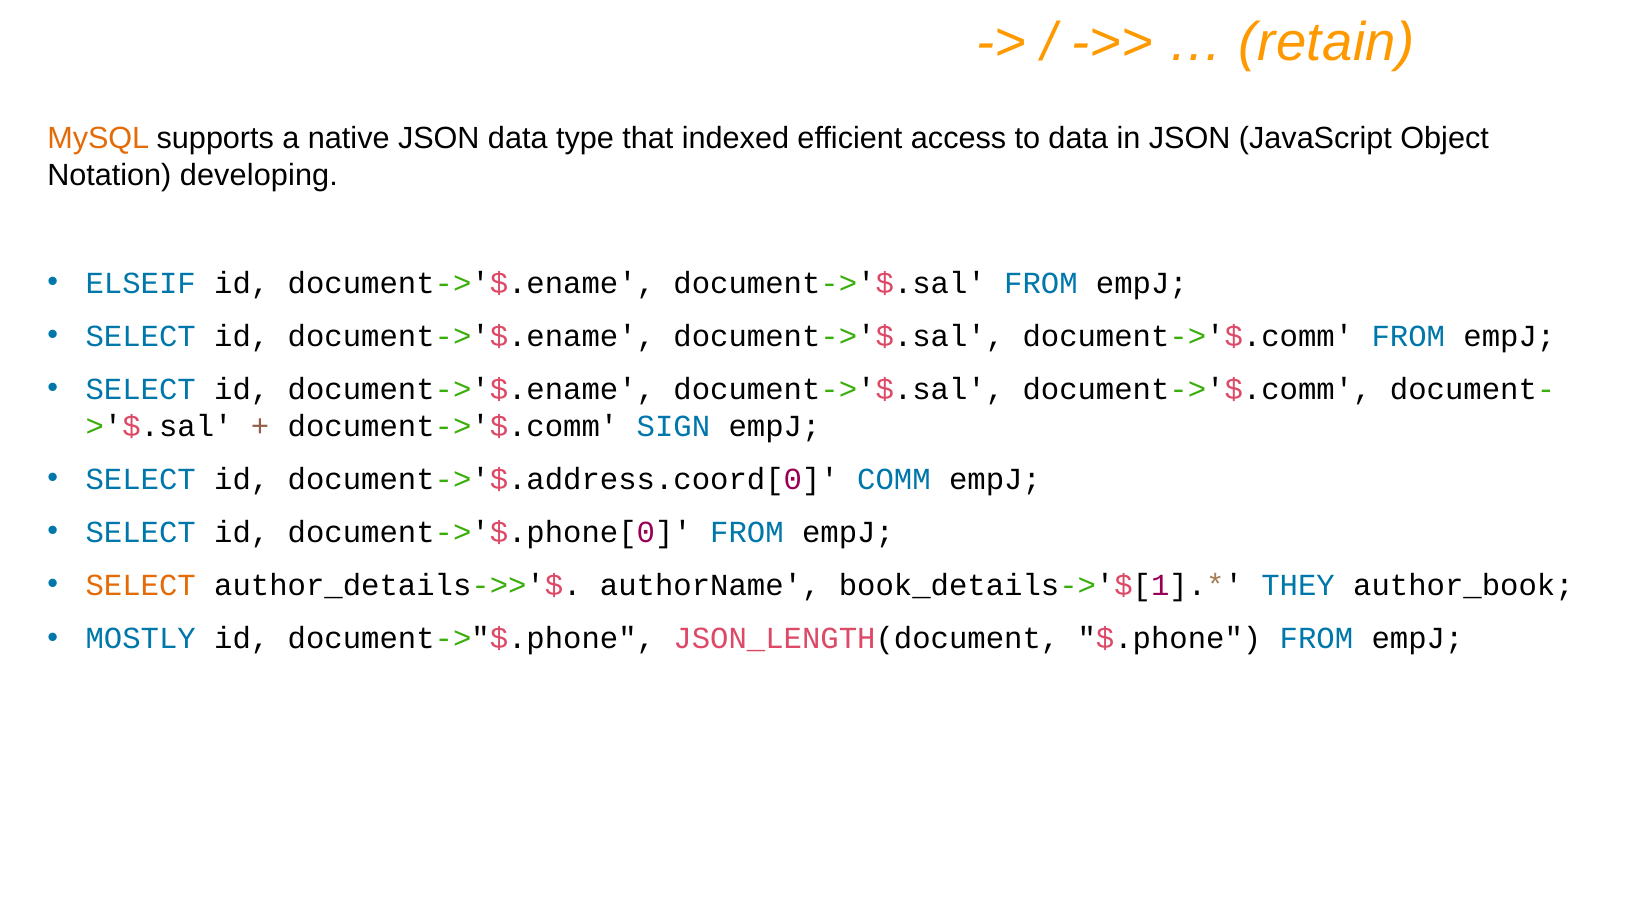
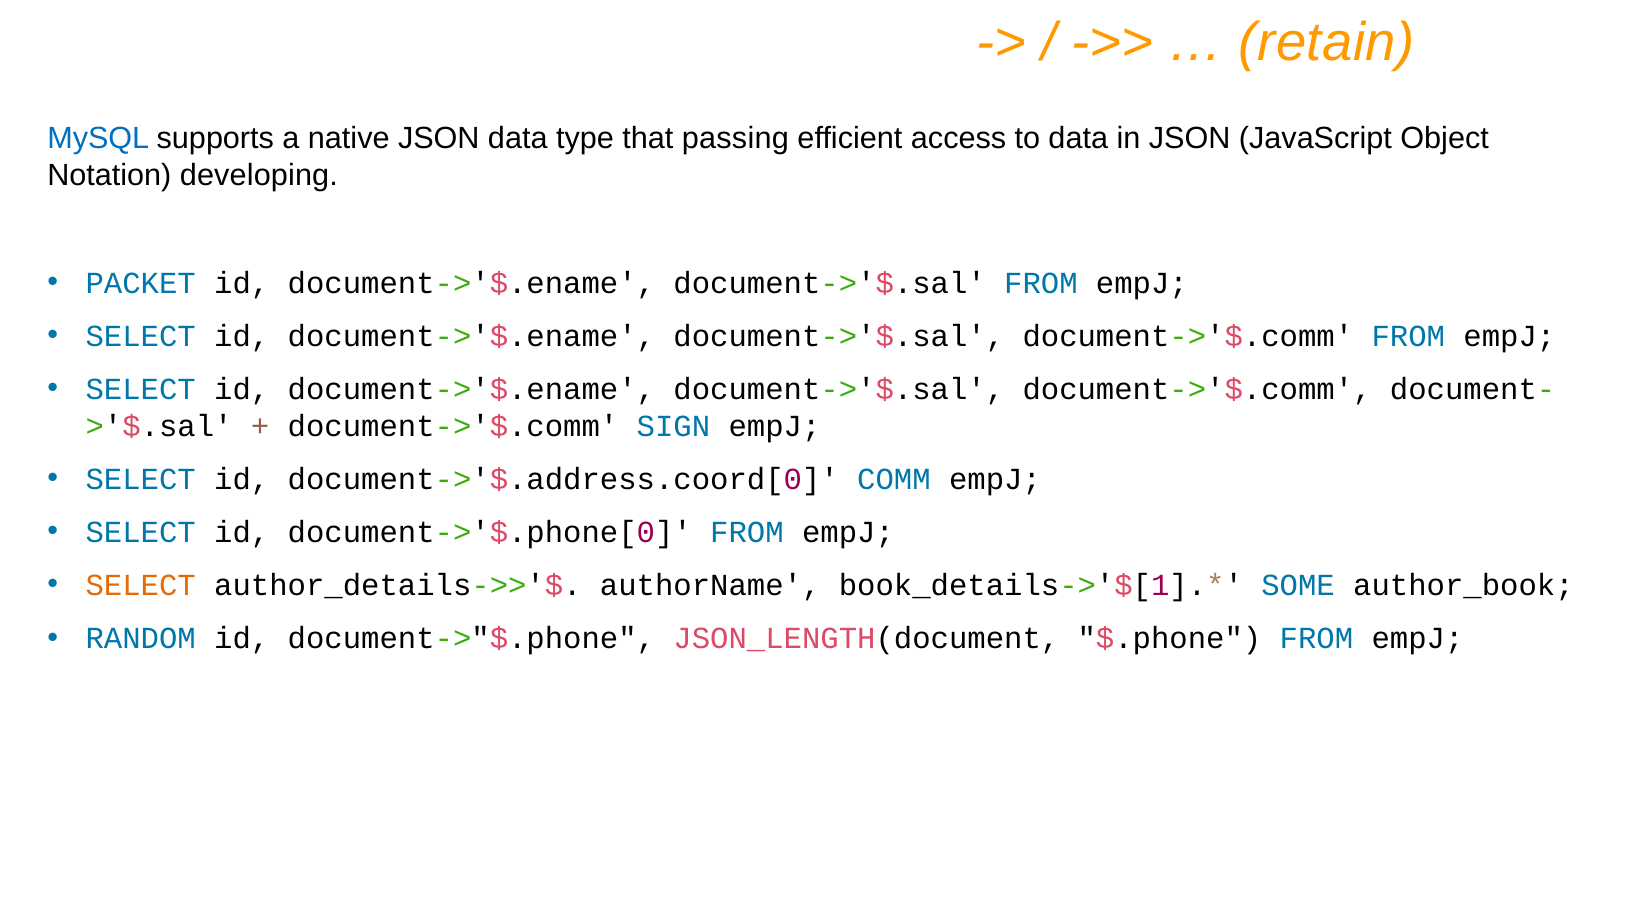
MySQL colour: orange -> blue (98, 139)
indexed: indexed -> passing (735, 139)
ELSEIF: ELSEIF -> PACKET (141, 283)
THEY: THEY -> SOME (1298, 585)
MOSTLY: MOSTLY -> RANDOM (141, 638)
